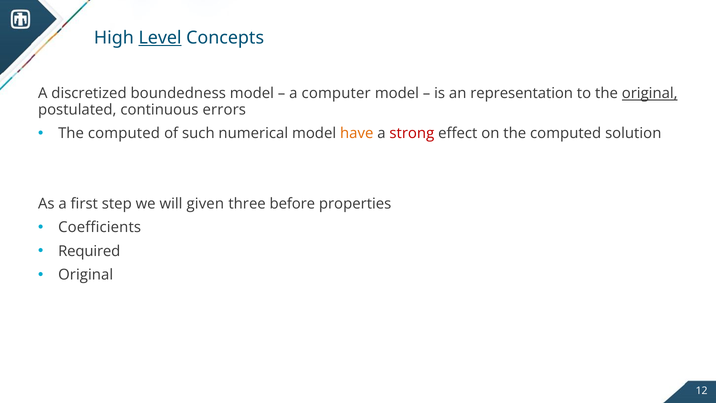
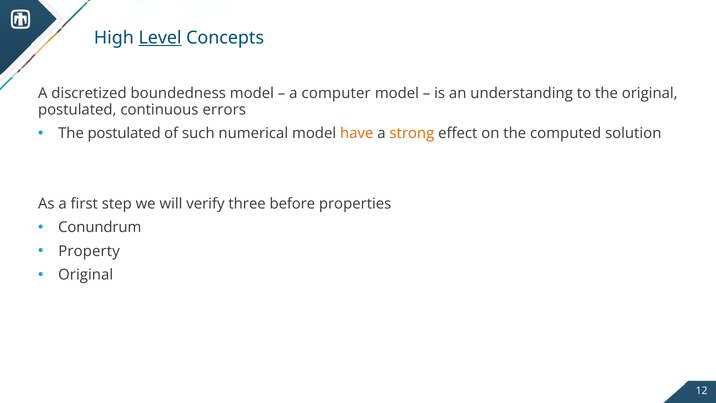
representation: representation -> understanding (522, 93)
original underline: present -> none (650, 93)
computed: computed -> postulated (124, 133)
strong colour: red -> orange (412, 133)
given: given -> verify (205, 204)
Coefficients: Coefficients -> Conundrum (100, 227)
Required: Required -> Property (89, 251)
